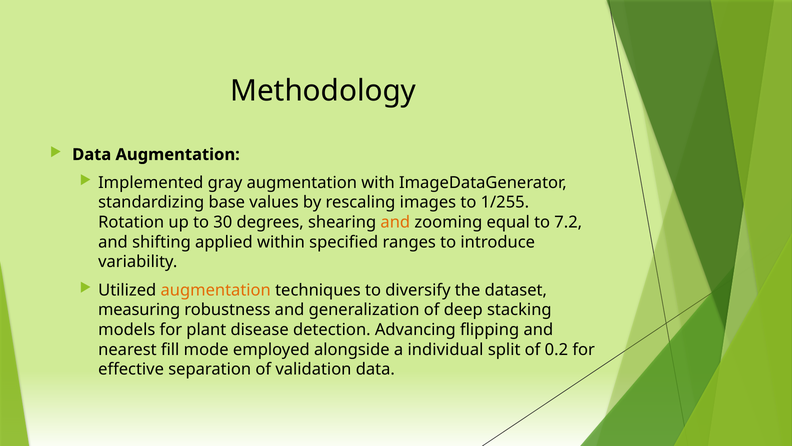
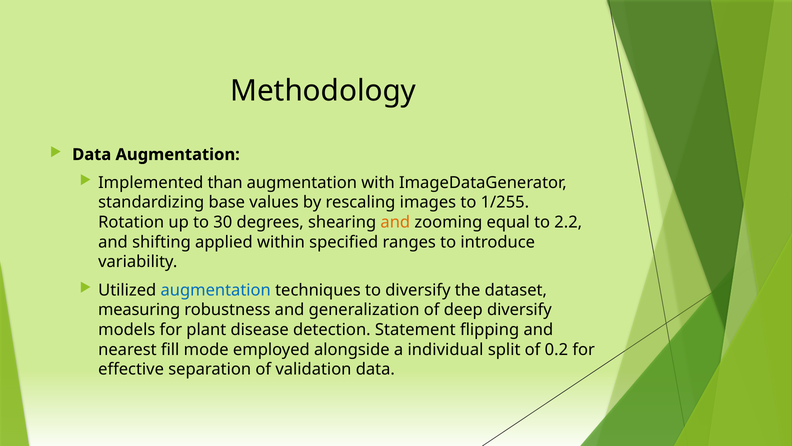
gray: gray -> than (225, 182)
7.2: 7.2 -> 2.2 (568, 222)
augmentation colour: orange -> blue (216, 290)
deep stacking: stacking -> diversify (519, 310)
Advancing: Advancing -> Statement (415, 329)
